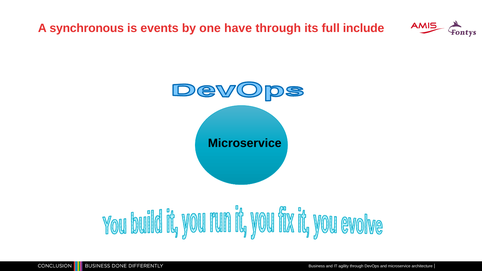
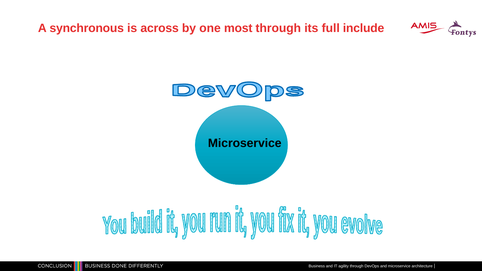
events: events -> across (160, 28)
have: have -> most (238, 28)
